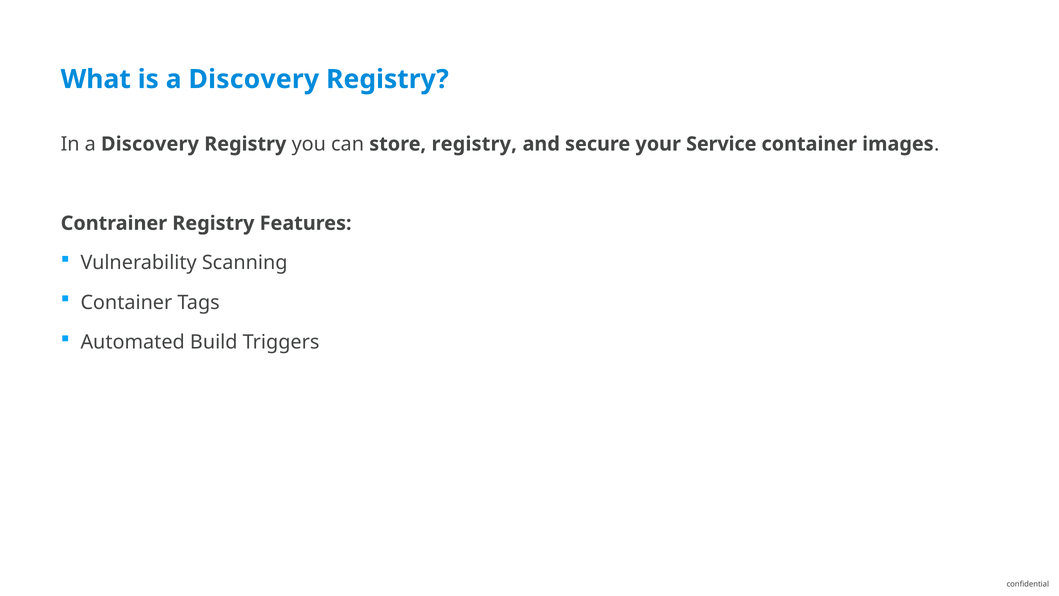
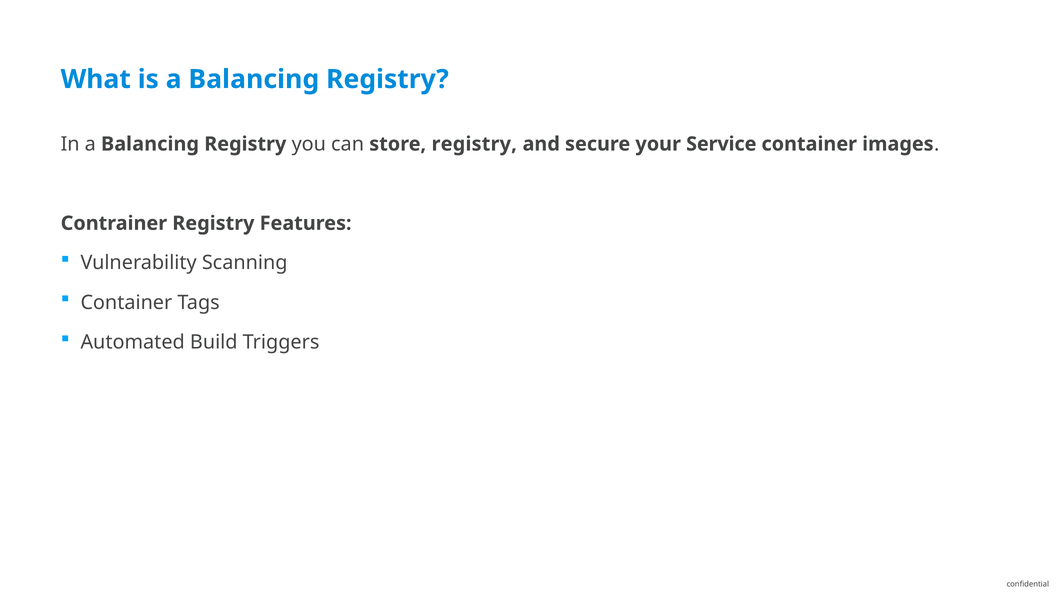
is a Discovery: Discovery -> Balancing (254, 79)
In a Discovery: Discovery -> Balancing (150, 144)
